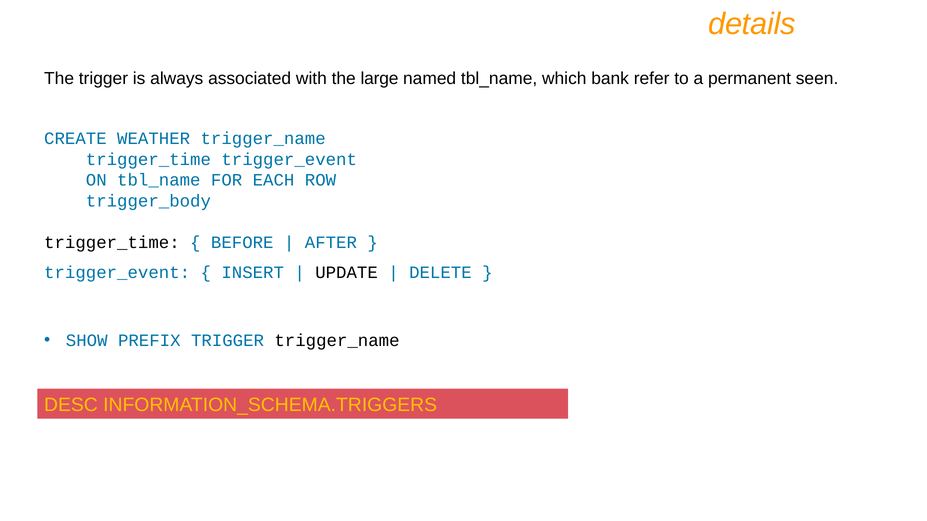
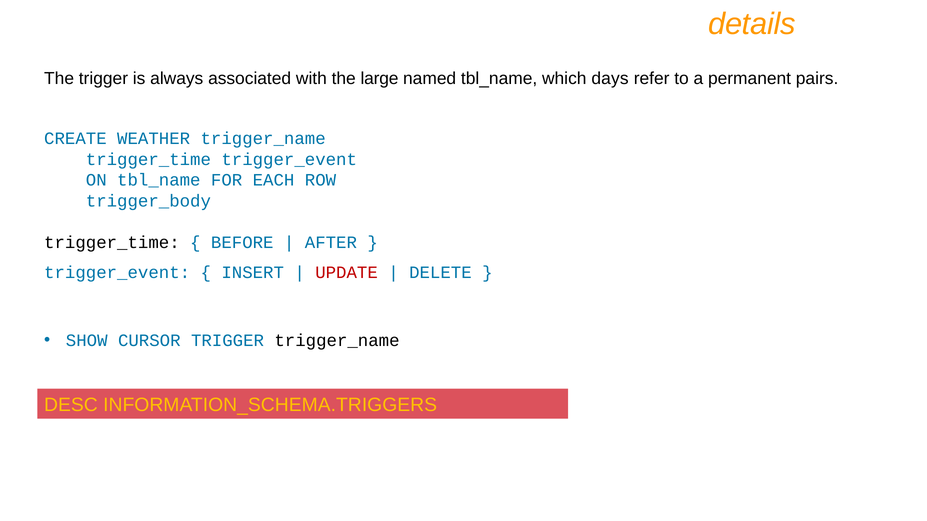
bank: bank -> days (610, 79)
seen: seen -> pairs (817, 79)
UPDATE colour: black -> red (347, 273)
PREFIX: PREFIX -> CURSOR (149, 341)
